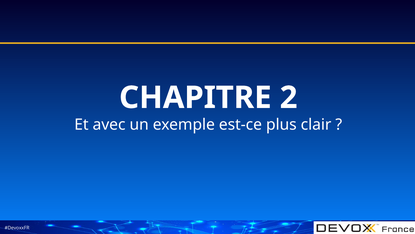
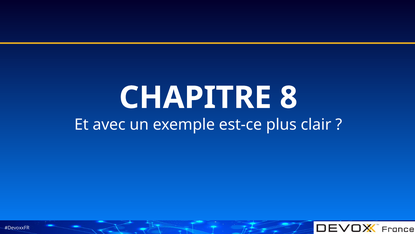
2: 2 -> 8 (289, 97)
